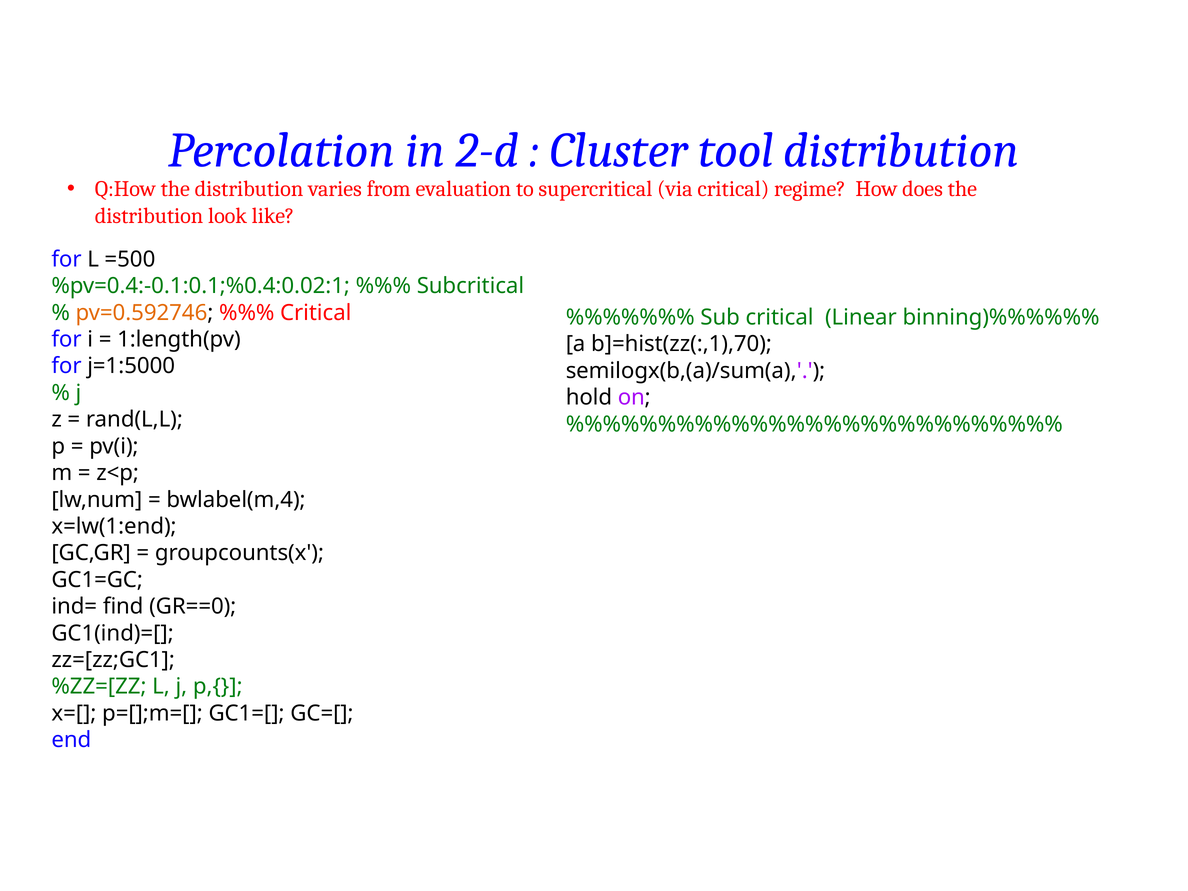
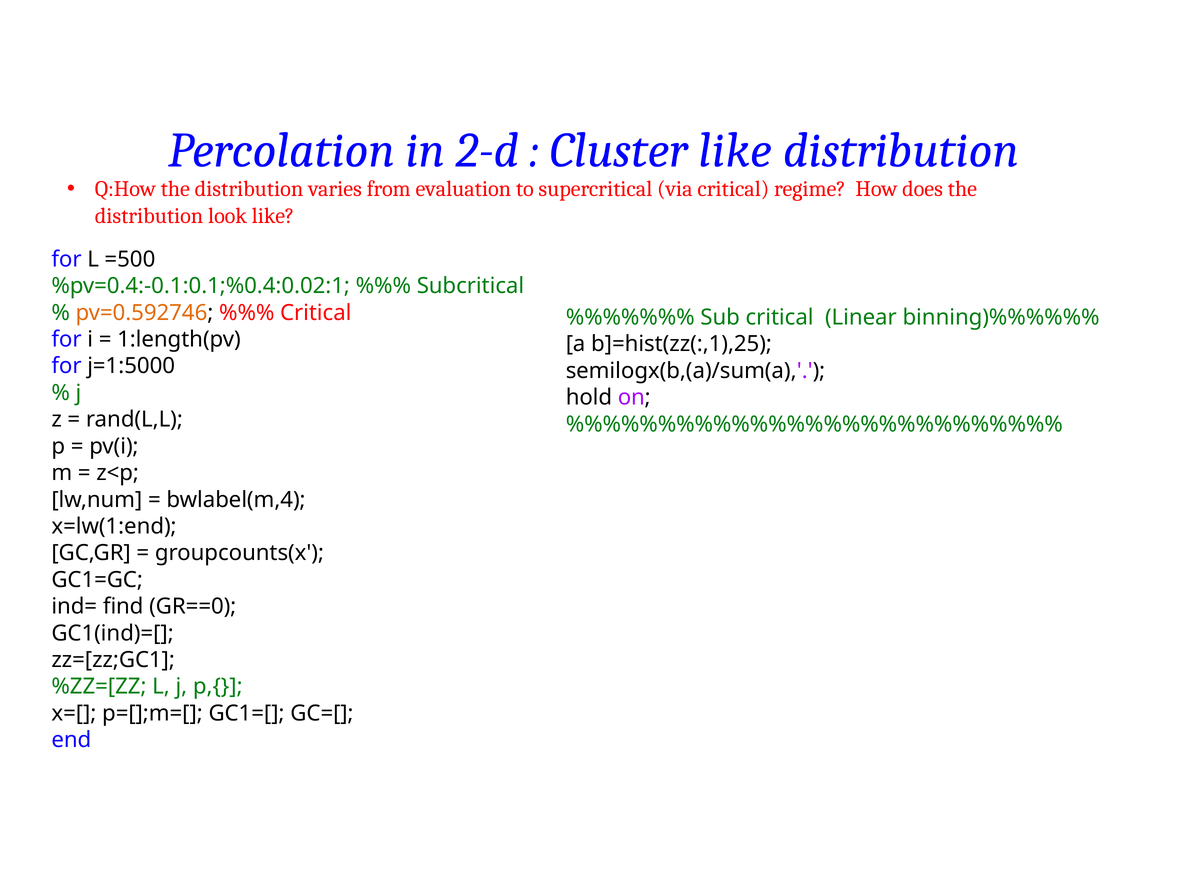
Cluster tool: tool -> like (735, 150)
b]=hist(zz(:,1),70: b]=hist(zz(:,1),70 -> b]=hist(zz(:,1),25 (681, 344)
